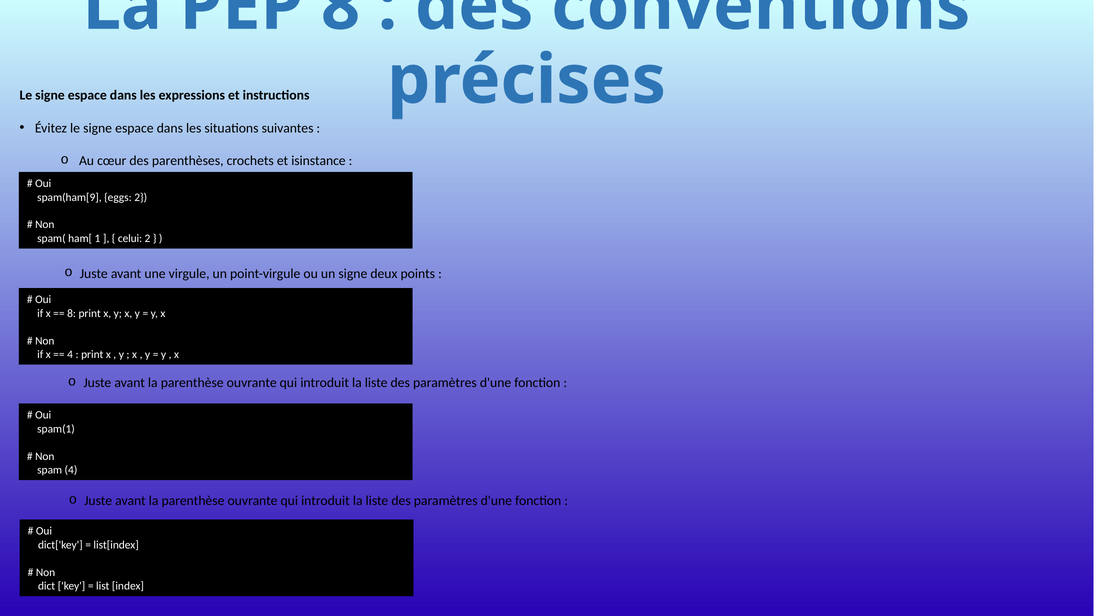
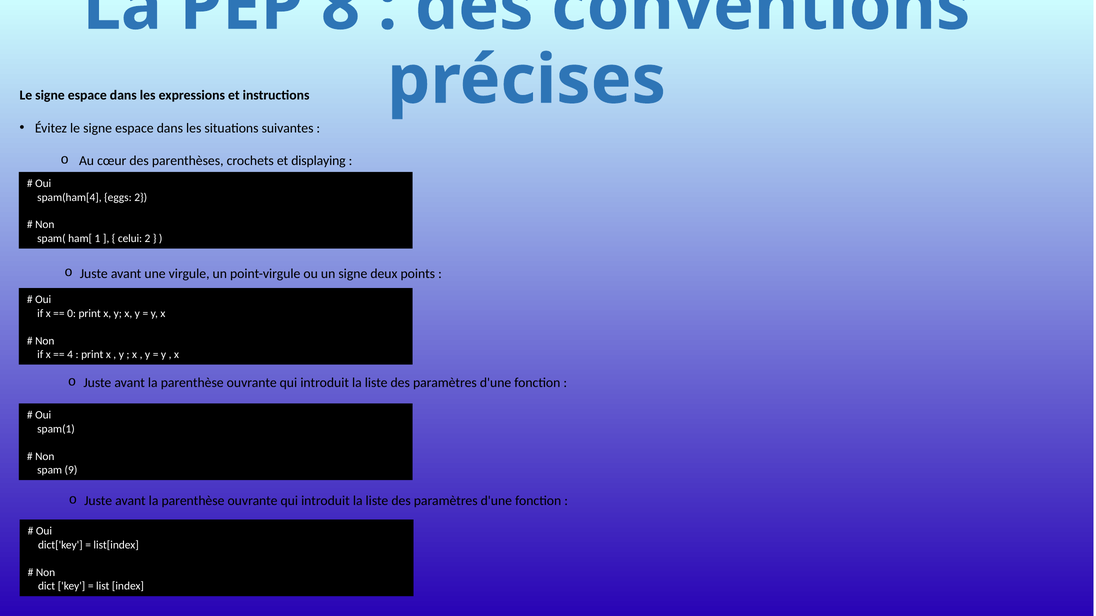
isinstance: isinstance -> displaying (318, 161)
spam(ham[9: spam(ham[9 -> spam(ham[4 (69, 197)
8: 8 -> 0 (72, 314)
spam 4: 4 -> 9 (71, 470)
